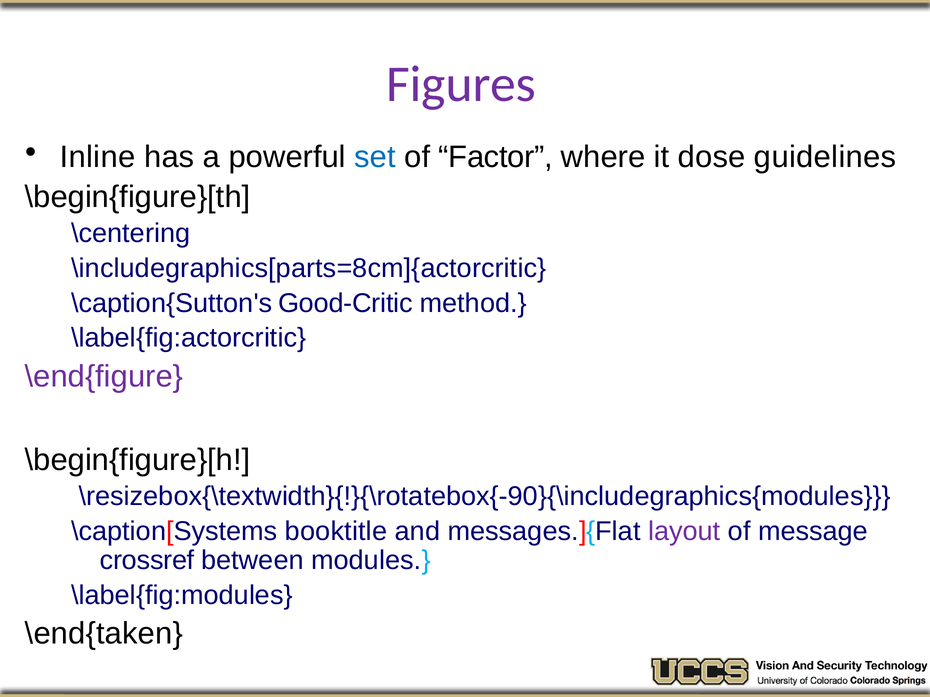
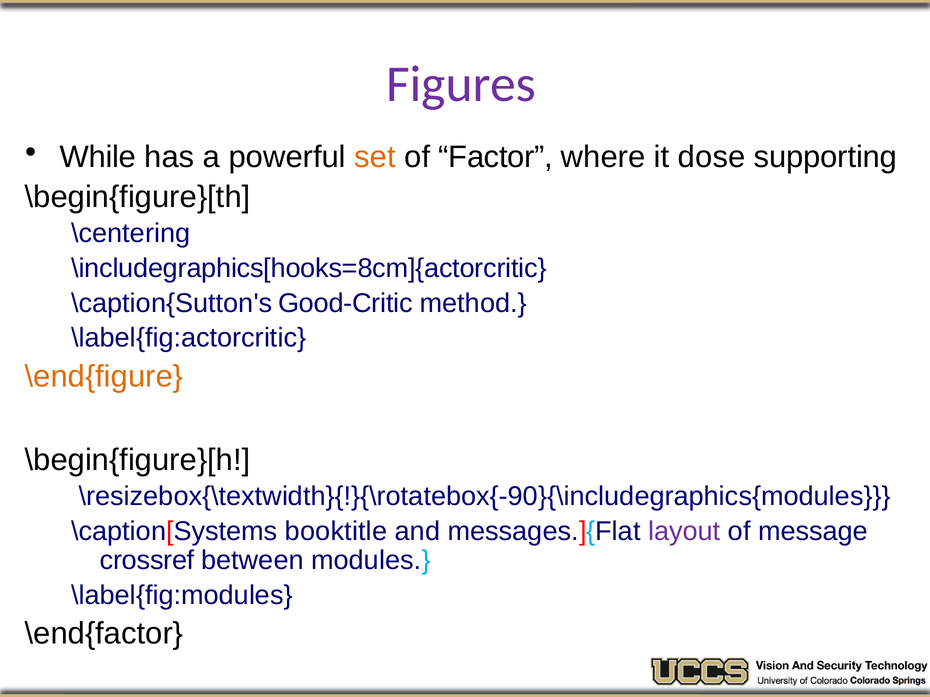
Inline: Inline -> While (98, 157)
set colour: blue -> orange (375, 157)
guidelines: guidelines -> supporting (825, 157)
\includegraphics[parts=8cm]{actorcritic: \includegraphics[parts=8cm]{actorcritic -> \includegraphics[hooks=8cm]{actorcritic (309, 268)
\end{figure colour: purple -> orange (104, 377)
\end{taken: \end{taken -> \end{factor (104, 634)
